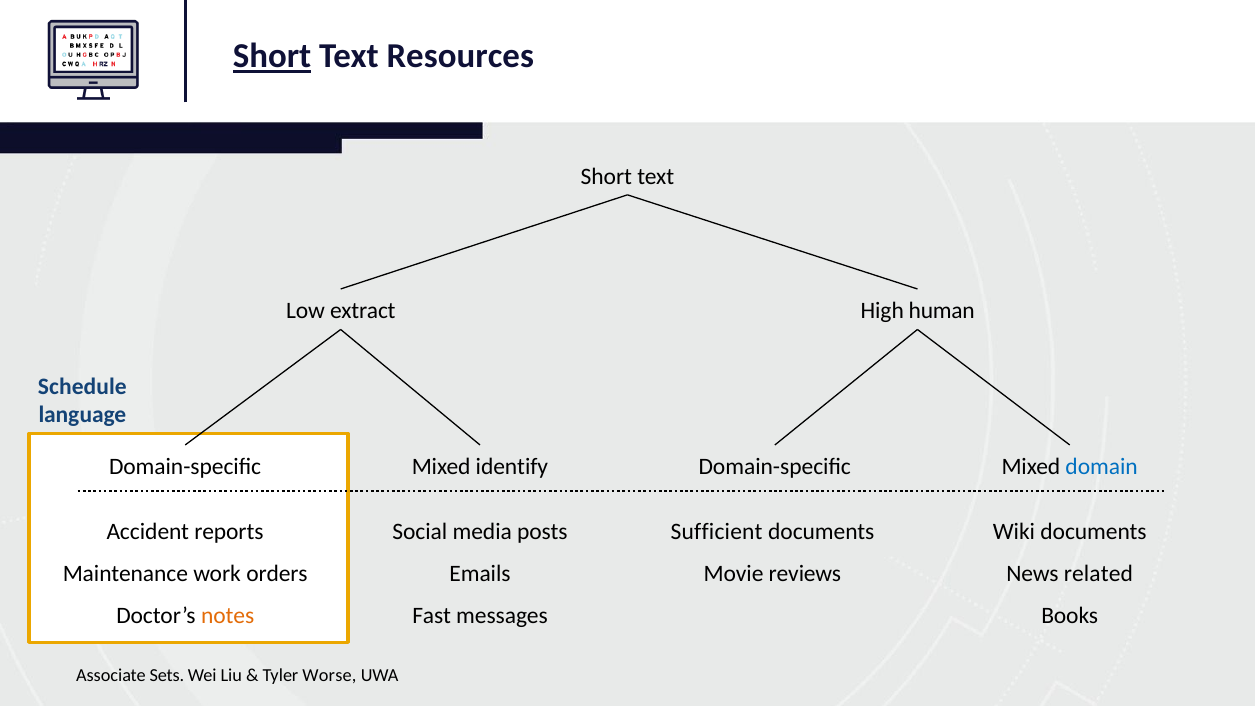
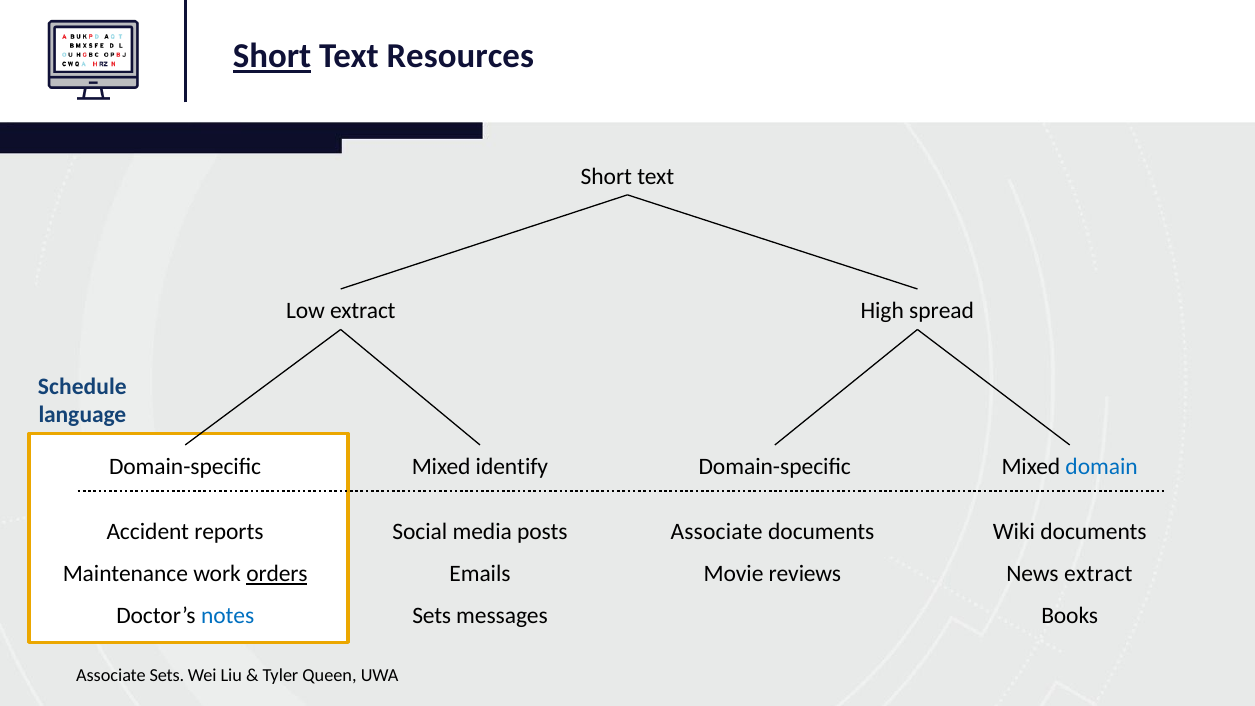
human: human -> spread (942, 311)
Sufficient: Sufficient -> Associate (717, 532)
orders underline: none -> present (277, 574)
News related: related -> extract (1098, 574)
notes colour: orange -> blue (228, 616)
Fast: Fast -> Sets (432, 616)
Worse: Worse -> Queen (330, 675)
